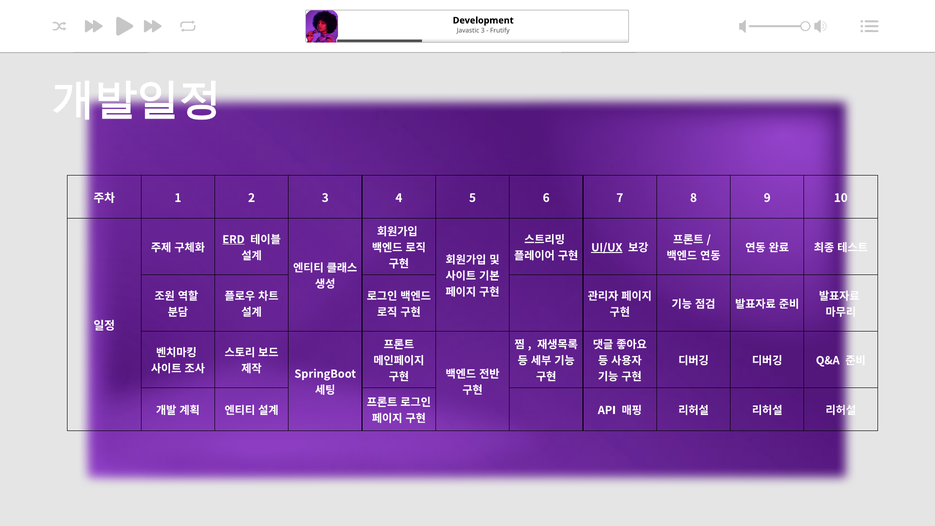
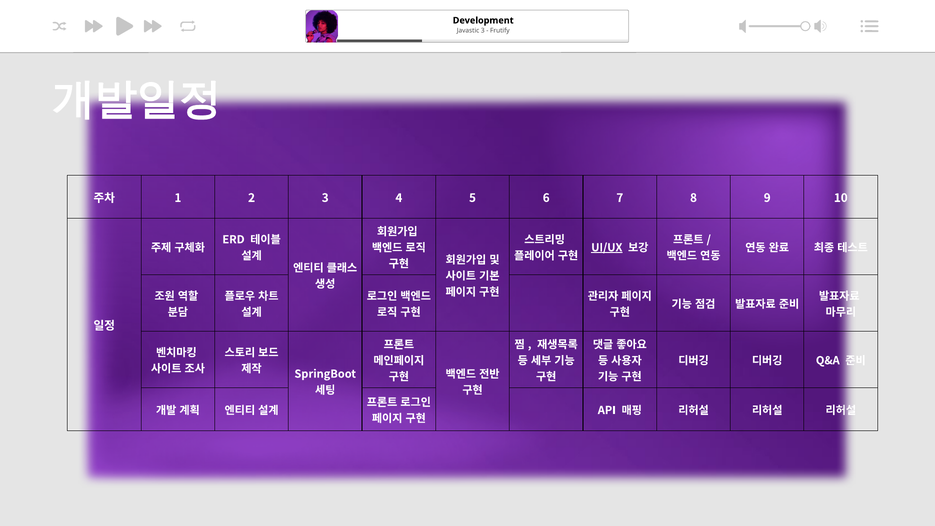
ERD underline: present -> none (233, 240)
